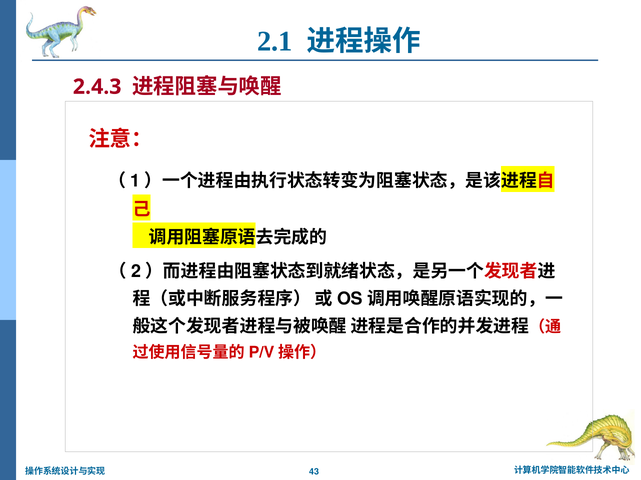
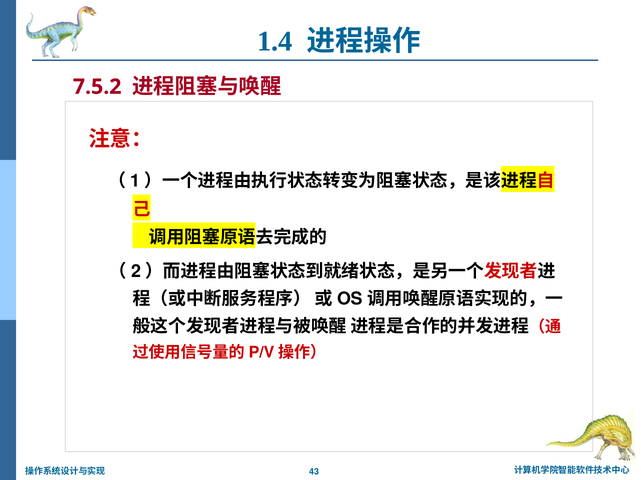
2.1: 2.1 -> 1.4 (275, 42)
2.4.3: 2.4.3 -> 7.5.2 (97, 87)
